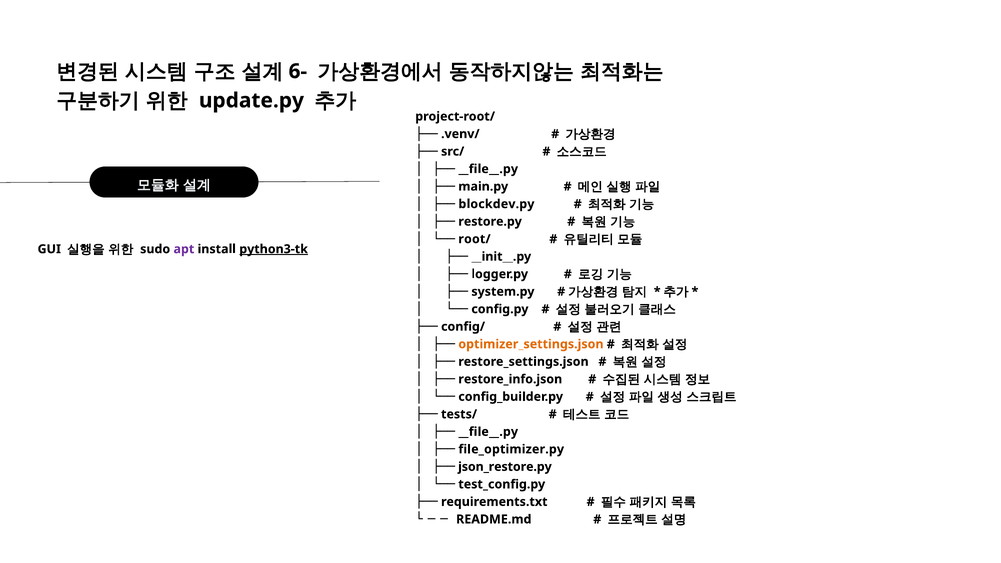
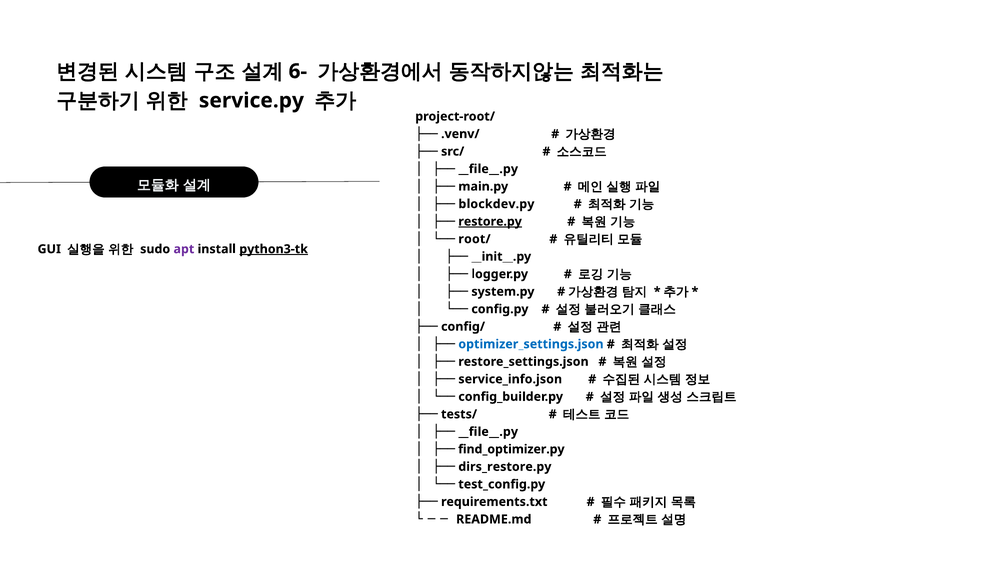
update.py: update.py -> service.py (251, 101)
restore.py underline: none -> present (490, 222)
optimizer_settings.json colour: orange -> blue (531, 344)
restore_info.json: restore_info.json -> service_info.json (510, 379)
file_optimizer.py: file_optimizer.py -> find_optimizer.py (511, 449)
json_restore.py: json_restore.py -> dirs_restore.py (505, 467)
